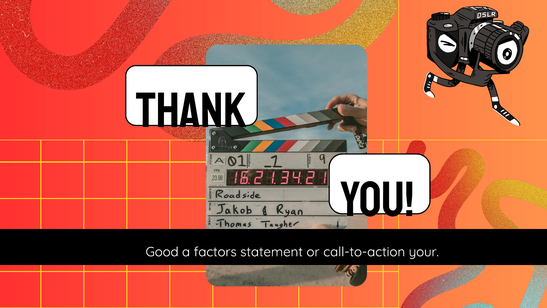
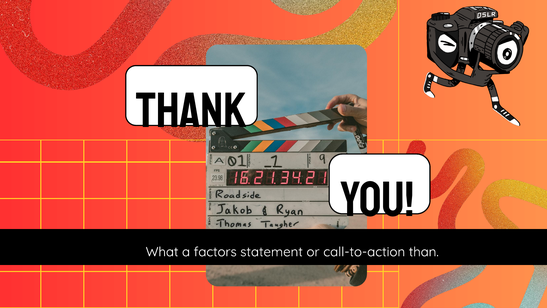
Good: Good -> What (162, 252)
your: your -> than (424, 252)
